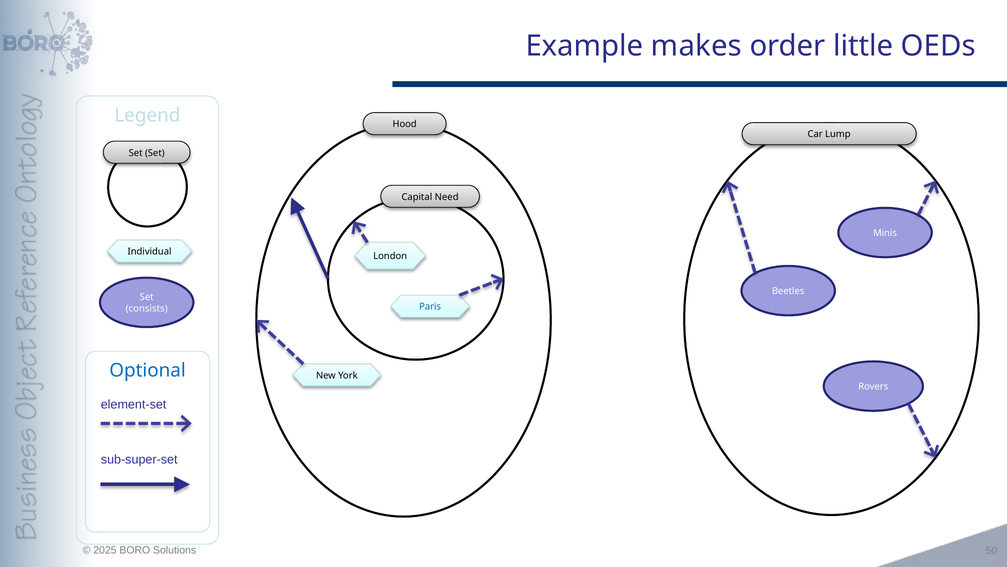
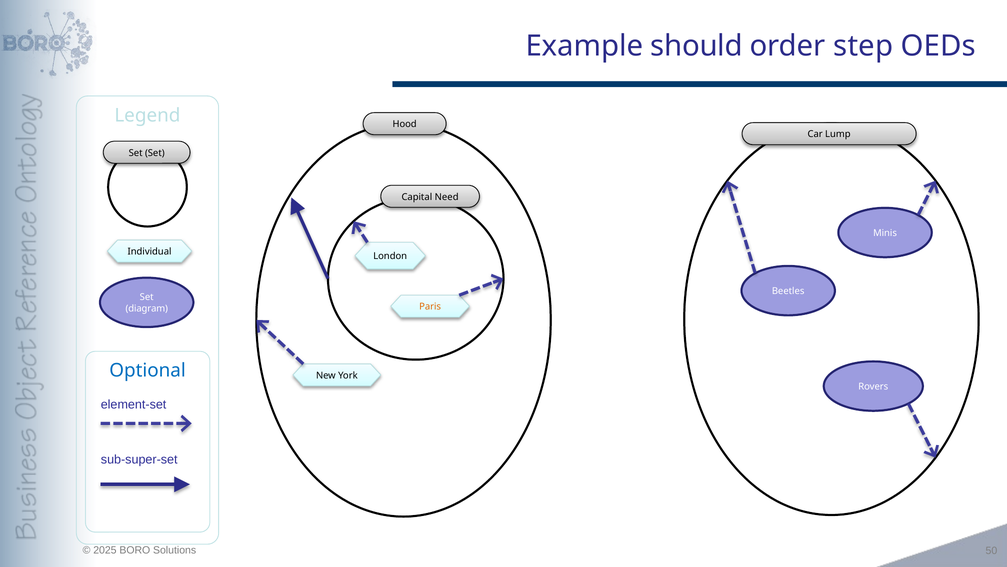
makes: makes -> should (697, 46)
little: little -> step (863, 46)
Paris colour: blue -> orange (430, 307)
consists: consists -> diagram (147, 308)
